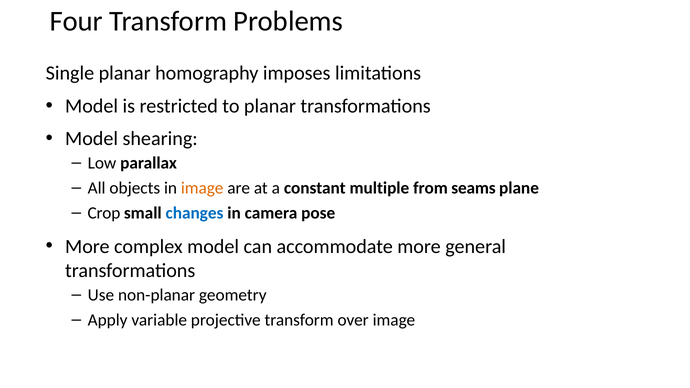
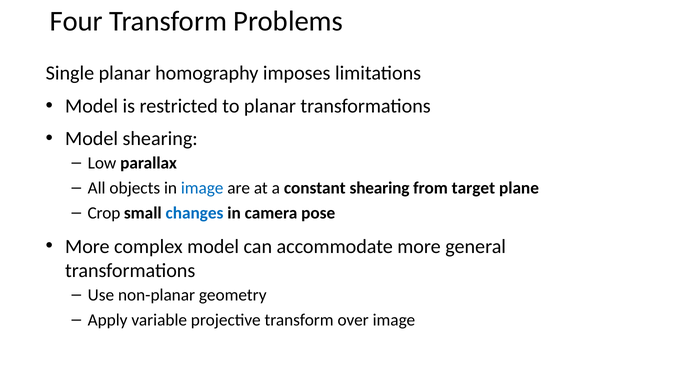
image colour: orange -> blue (202, 188)
constant multiple: multiple -> shearing (380, 188)
seams: seams -> target (473, 188)
